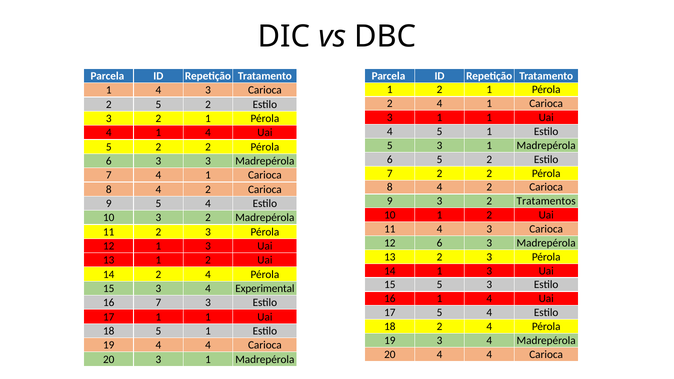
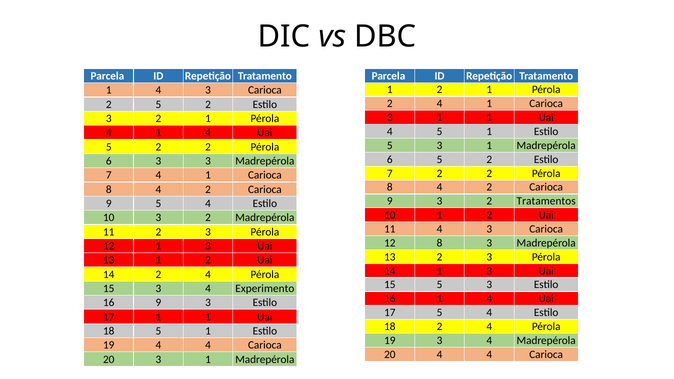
12 6: 6 -> 8 (440, 243)
Experimental: Experimental -> Experimento (265, 289)
16 7: 7 -> 9 (158, 303)
